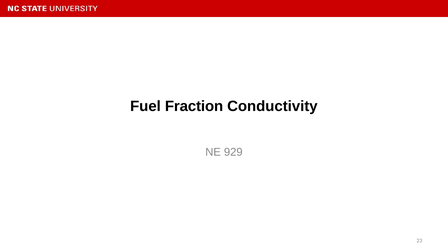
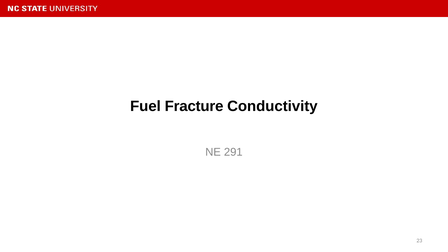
Fraction: Fraction -> Fracture (194, 106)
929: 929 -> 291 (233, 152)
